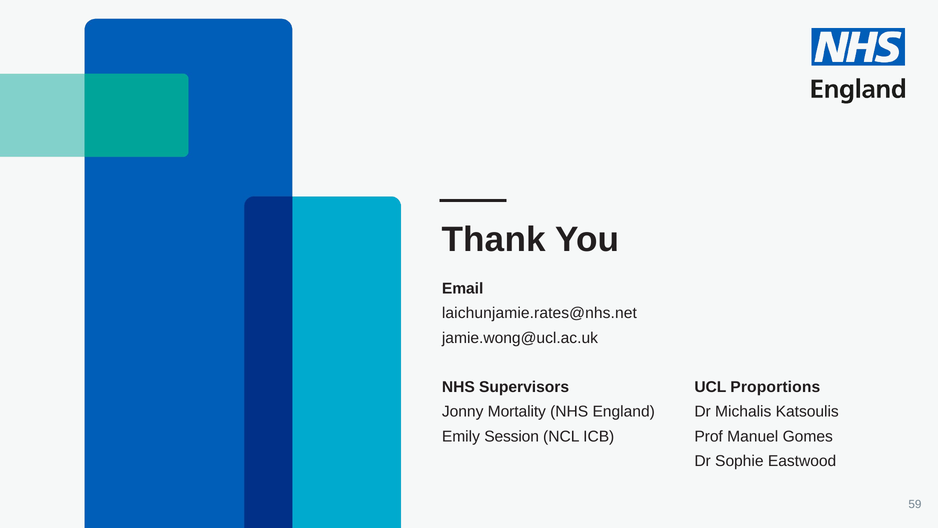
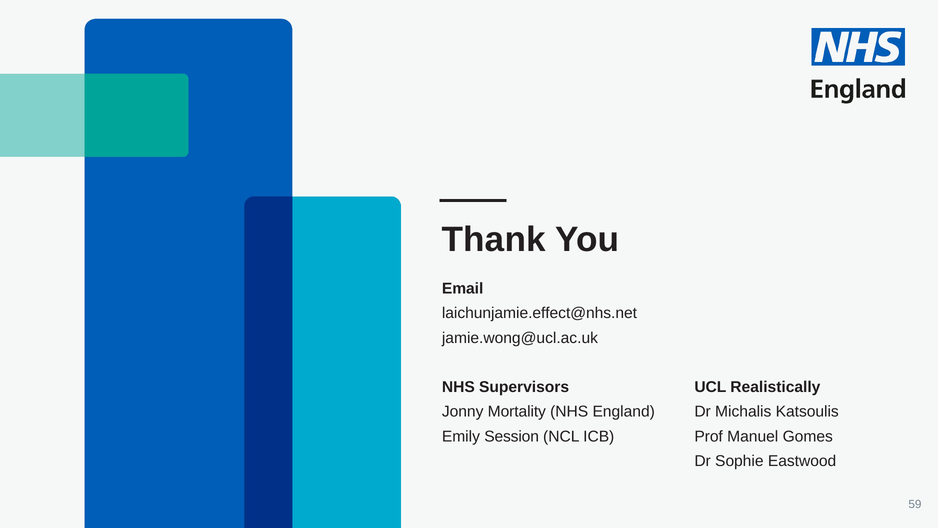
laichunjamie.rates@nhs.net: laichunjamie.rates@nhs.net -> laichunjamie.effect@nhs.net (539, 313)
Proportions: Proportions -> Realistically (775, 387)
